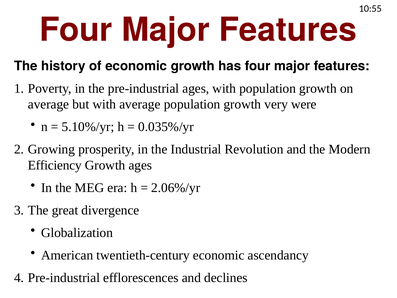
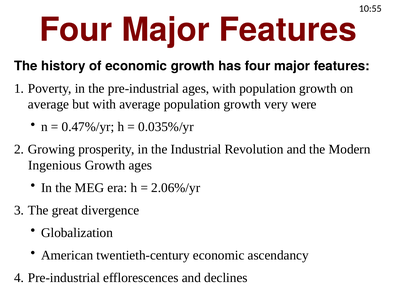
5.10%/yr: 5.10%/yr -> 0.47%/yr (88, 127)
Efficiency: Efficiency -> Ingenious (55, 165)
